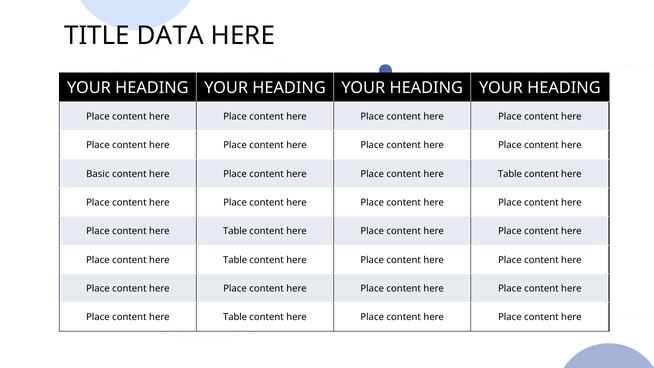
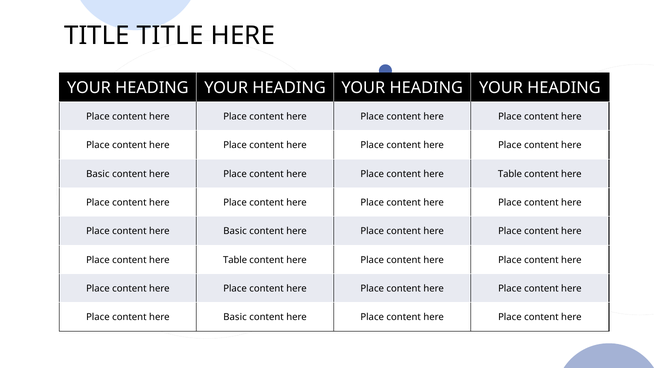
TITLE DATA: DATA -> TITLE (170, 36)
Table: Table -> Basic (235, 231)
Table: Table -> Basic (235, 317)
